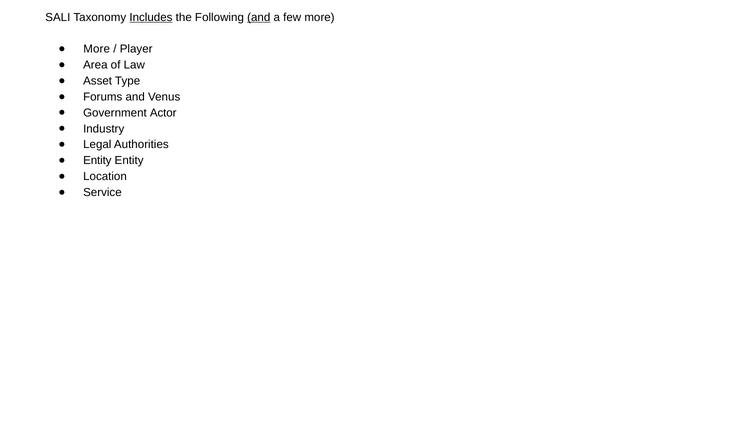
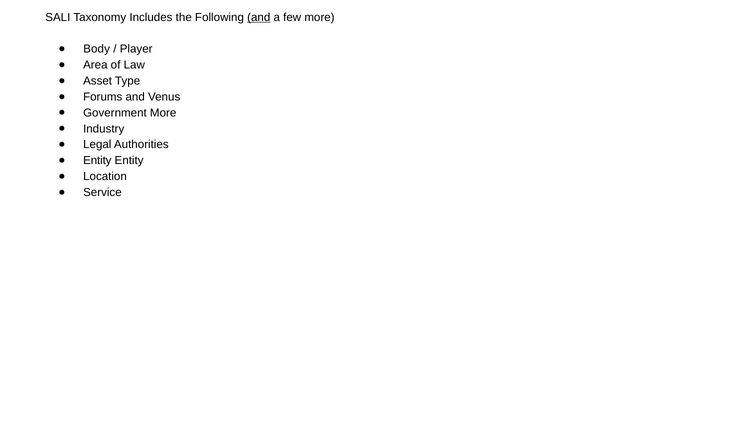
Includes underline: present -> none (151, 17)
More: More -> Body (97, 49)
Government Actor: Actor -> More (163, 113)
